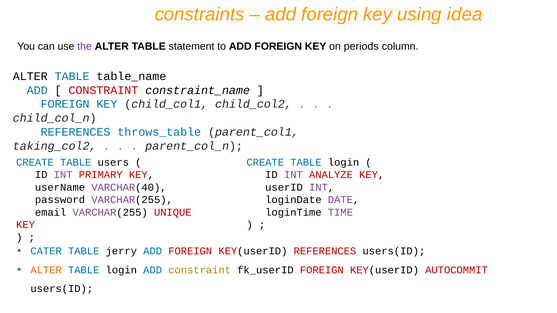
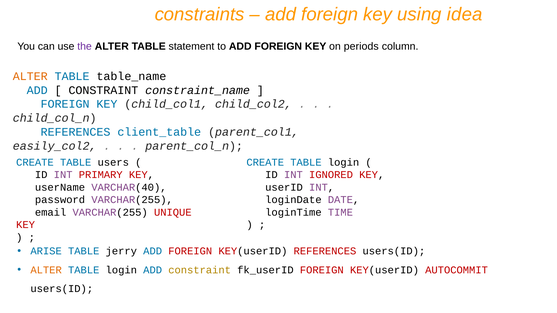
ALTER colour: black -> orange (30, 76)
CONSTRAINT colour: red -> black (103, 90)
throws_table: throws_table -> client_table (159, 132)
taking_col2: taking_col2 -> easily_col2 (55, 146)
ANALYZE: ANALYZE -> IGNORED (331, 175)
CATER: CATER -> ARISE (46, 251)
